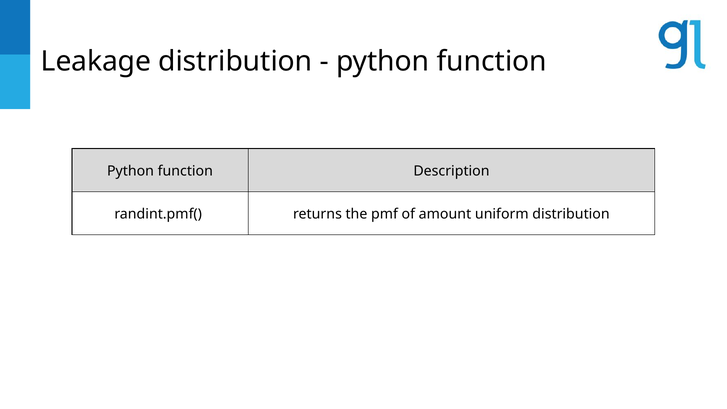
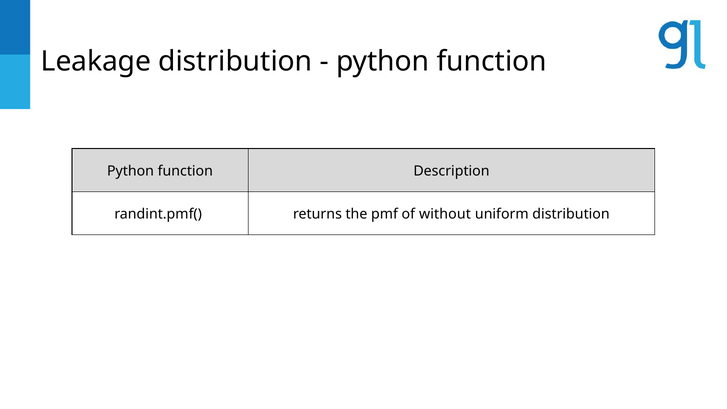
amount: amount -> without (445, 214)
